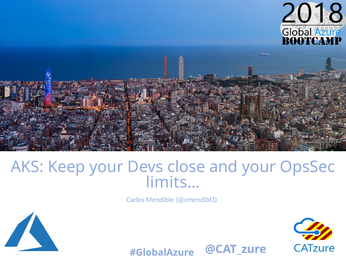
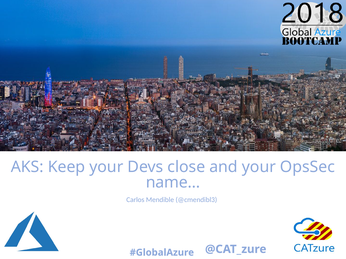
limits…: limits… -> name… (173, 183)
